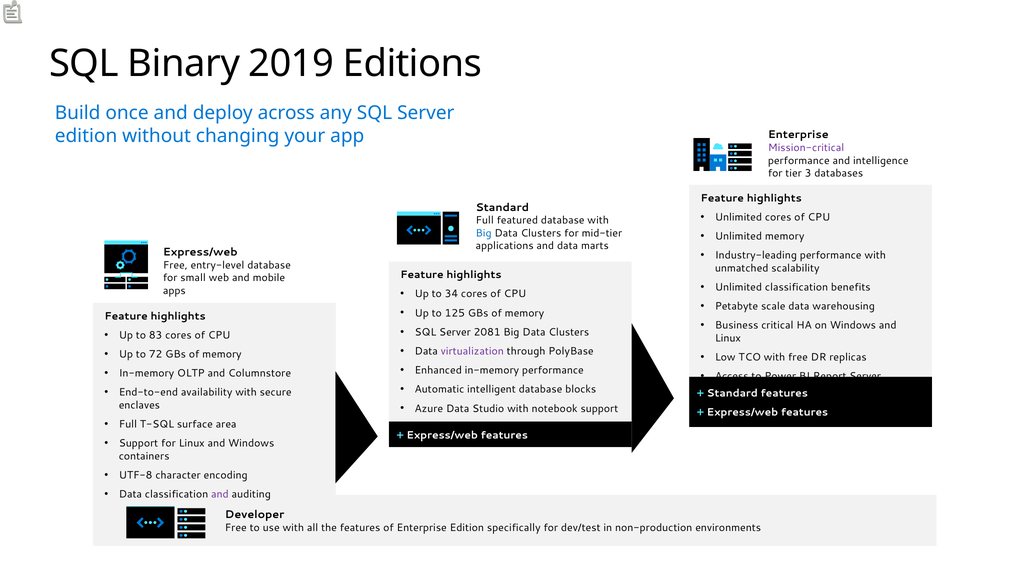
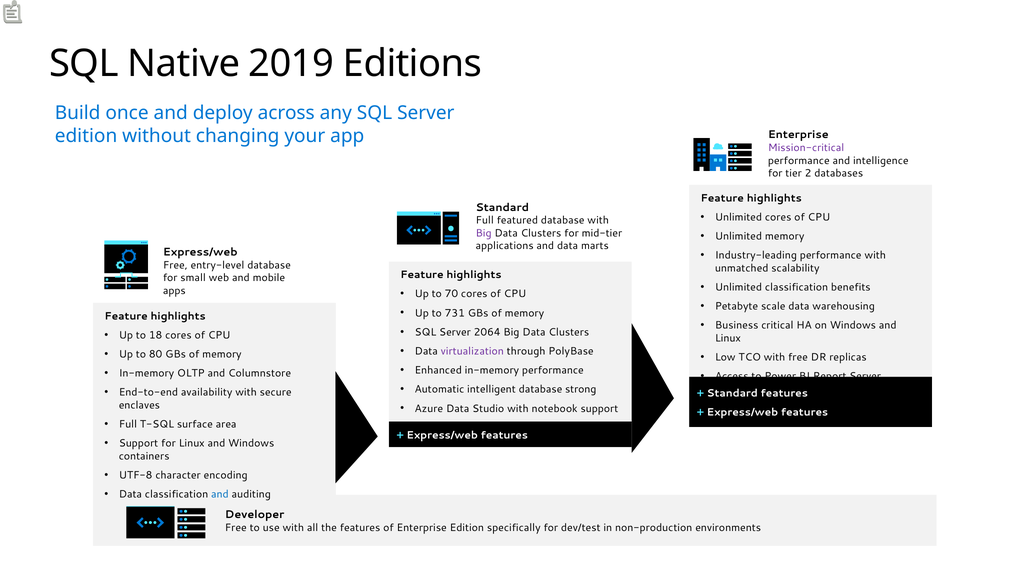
Binary: Binary -> Native (184, 64)
3: 3 -> 2 (808, 173)
Big colour: blue -> purple (484, 233)
34: 34 -> 70 (451, 294)
125: 125 -> 731 (455, 313)
2081: 2081 -> 2064 (487, 332)
83: 83 -> 18 (156, 335)
72: 72 -> 80 (156, 354)
blocks: blocks -> strong (581, 389)
and colour: purple -> blue (220, 494)
